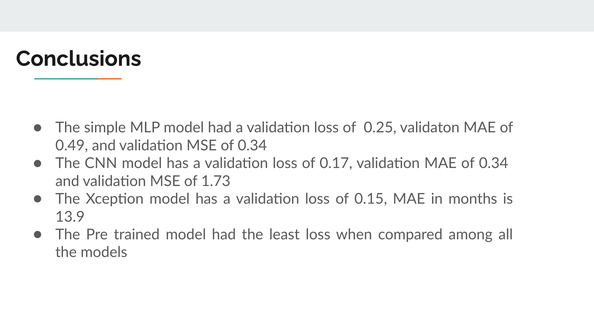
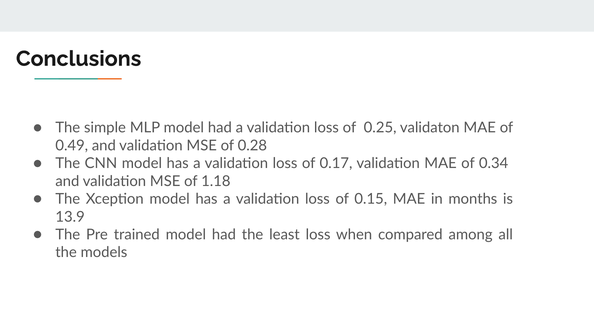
MSE of 0.34: 0.34 -> 0.28 (252, 146)
1.73: 1.73 -> 1.18 (216, 181)
